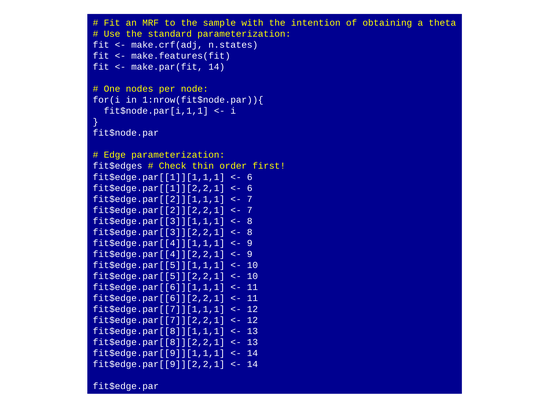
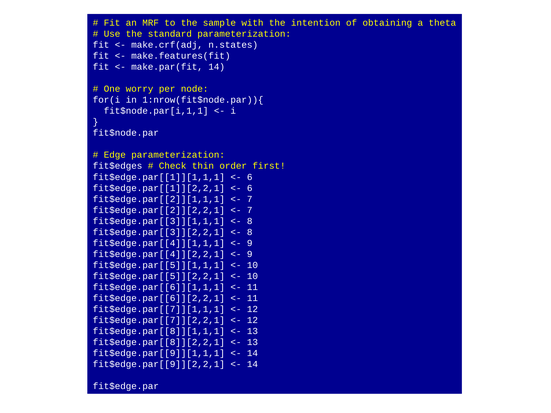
nodes: nodes -> worry (140, 89)
